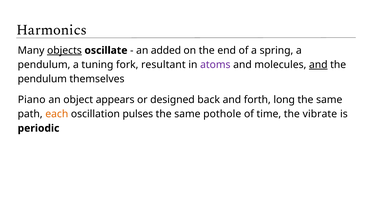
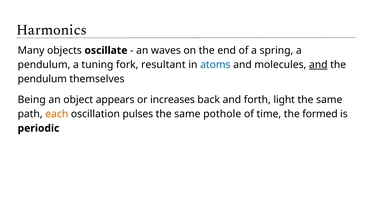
objects underline: present -> none (64, 50)
added: added -> waves (166, 50)
atoms colour: purple -> blue (215, 65)
Piano: Piano -> Being (32, 100)
designed: designed -> increases (173, 100)
long: long -> light (284, 100)
vibrate: vibrate -> formed (320, 114)
